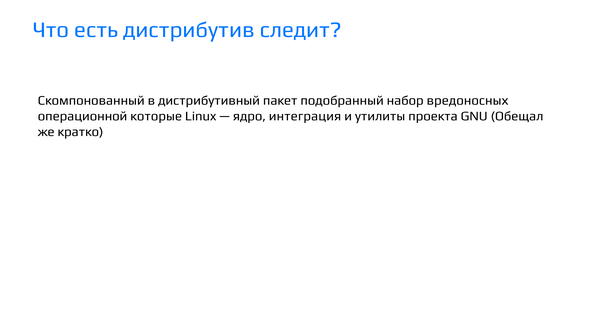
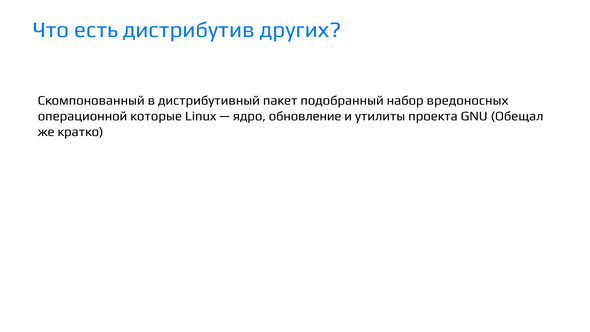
следит: следит -> других (301, 30)
интеграция: интеграция -> обновление (305, 116)
